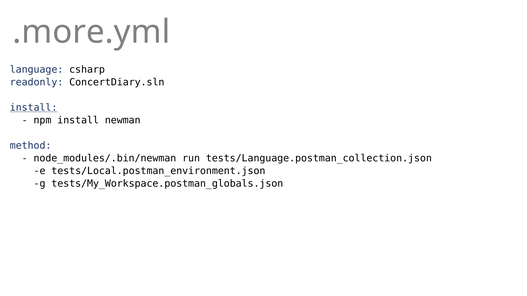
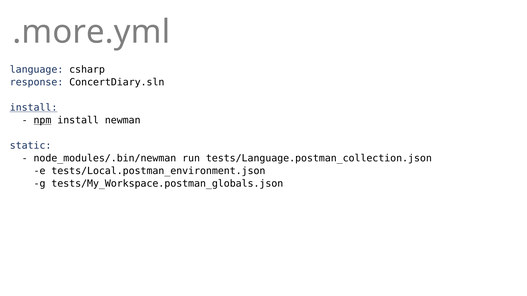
readonly: readonly -> response (37, 82)
npm underline: none -> present (42, 120)
method: method -> static (31, 146)
